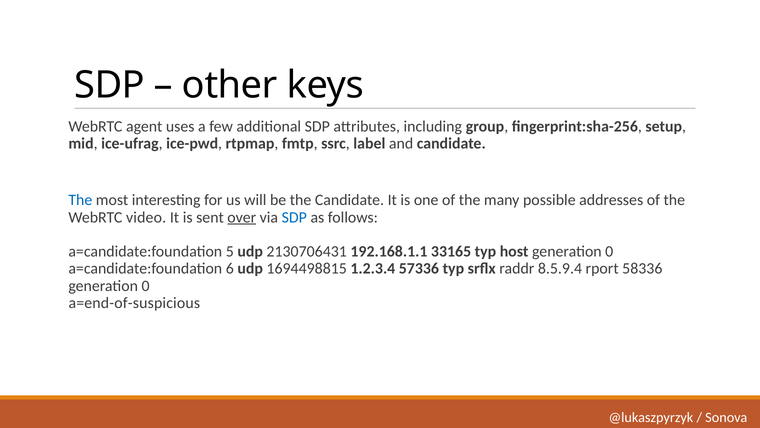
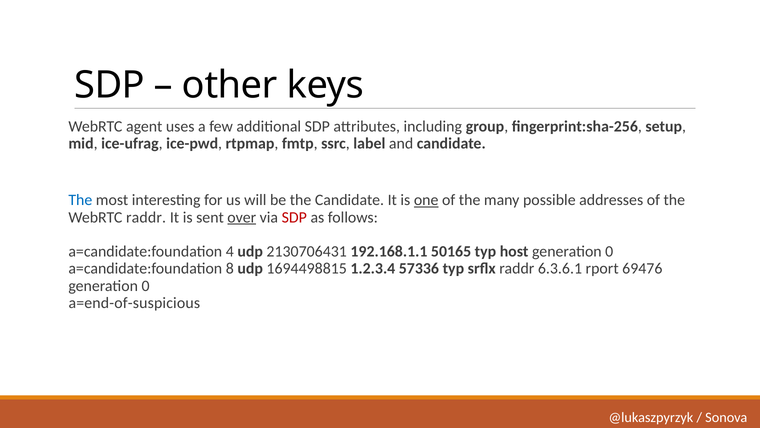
one underline: none -> present (426, 200)
WebRTC video: video -> raddr (146, 217)
SDP colour: blue -> red (294, 217)
5: 5 -> 4 (230, 251)
33165: 33165 -> 50165 (451, 251)
6: 6 -> 8 (230, 268)
8.5.9.4: 8.5.9.4 -> 6.3.6.1 (560, 268)
58336: 58336 -> 69476 (642, 268)
